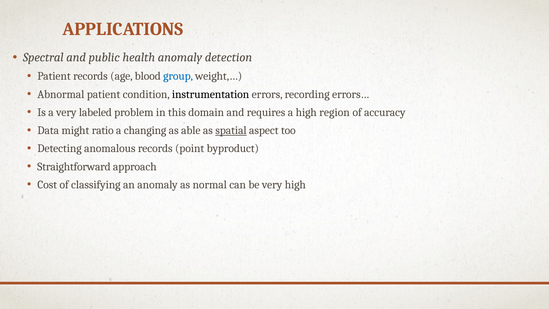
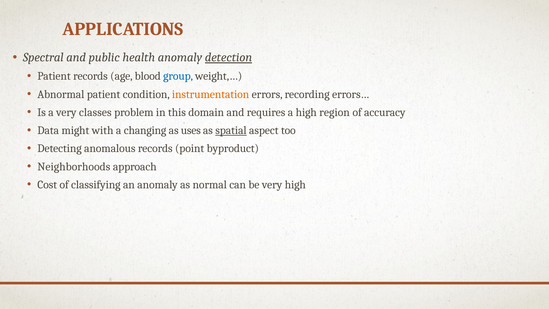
detection underline: none -> present (229, 57)
instrumentation colour: black -> orange (211, 94)
labeled: labeled -> classes (95, 112)
ratio: ratio -> with (103, 130)
able: able -> uses (191, 130)
Straightforward: Straightforward -> Neighborhoods (74, 166)
